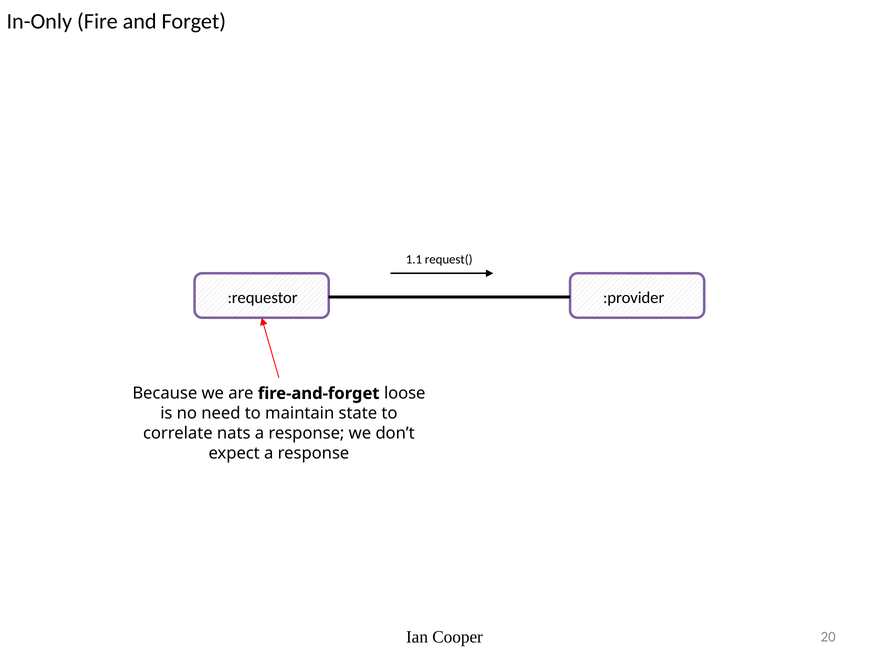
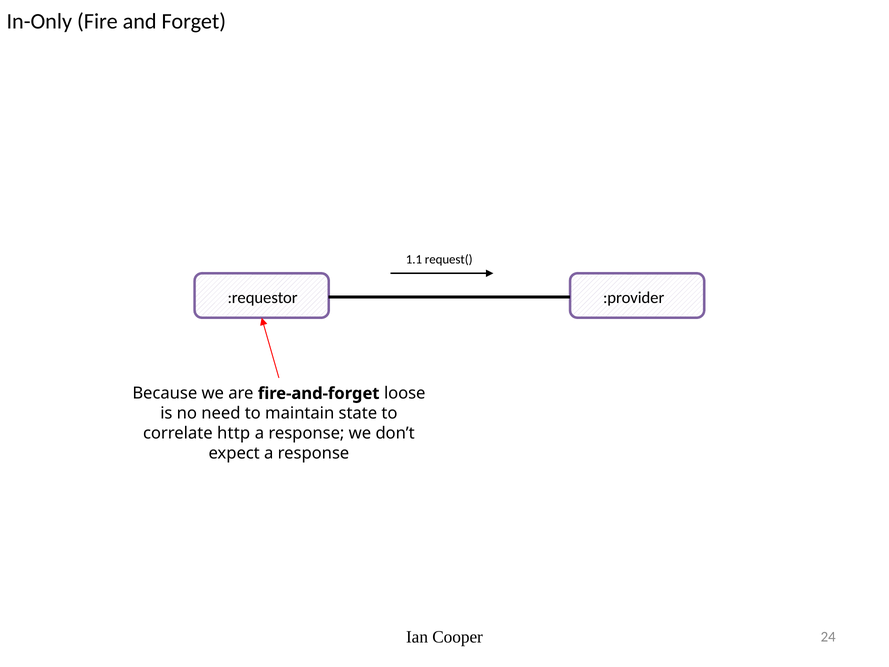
nats: nats -> http (234, 433)
20: 20 -> 24 (828, 637)
